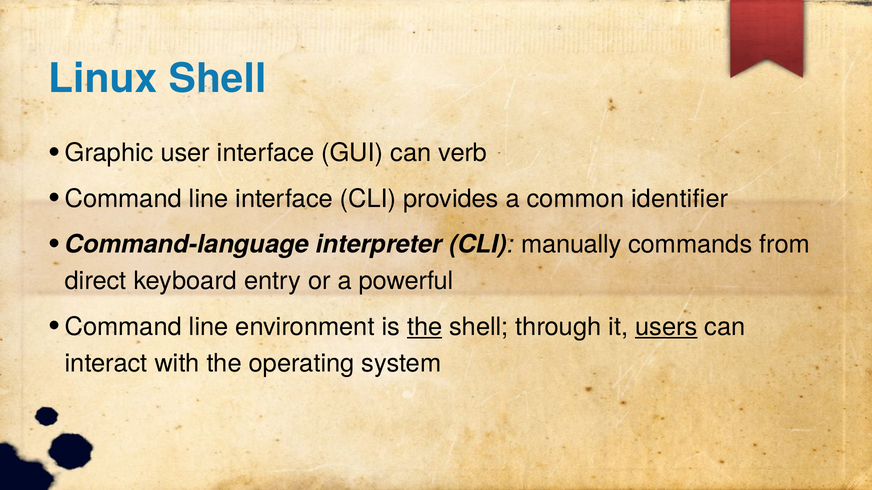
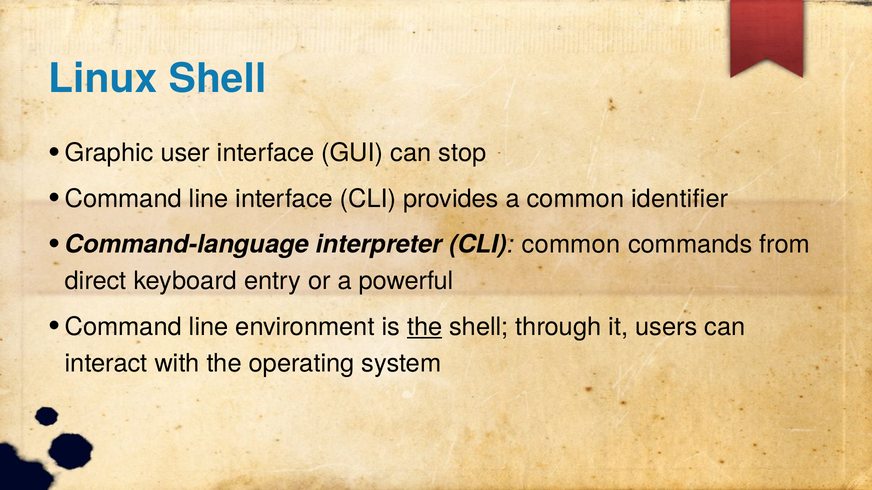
verb: verb -> stop (462, 153)
CLI manually: manually -> common (571, 245)
users underline: present -> none (666, 327)
